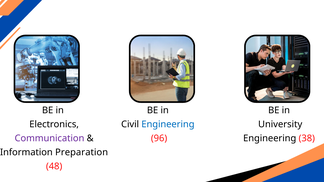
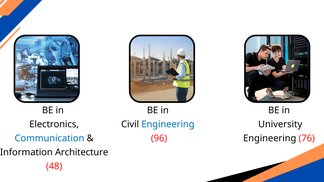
Communication colour: purple -> blue (49, 139)
38: 38 -> 76 (307, 139)
Preparation: Preparation -> Architecture (82, 153)
